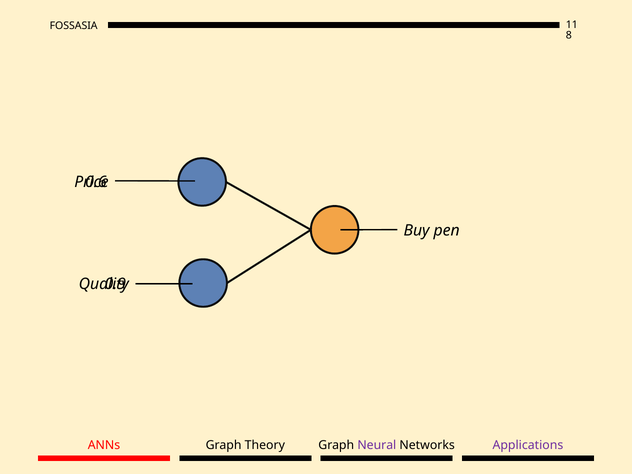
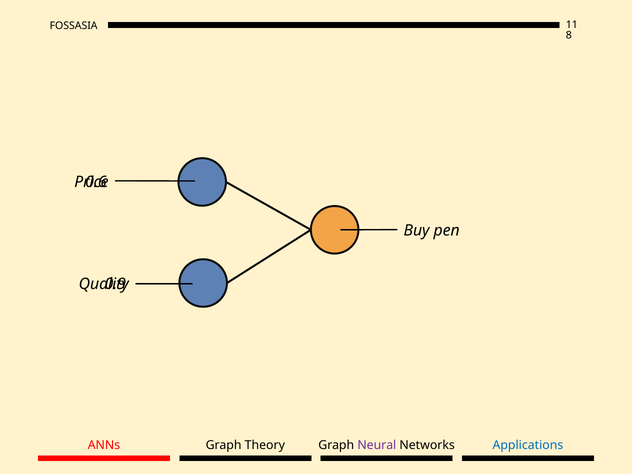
Applications colour: purple -> blue (528, 445)
